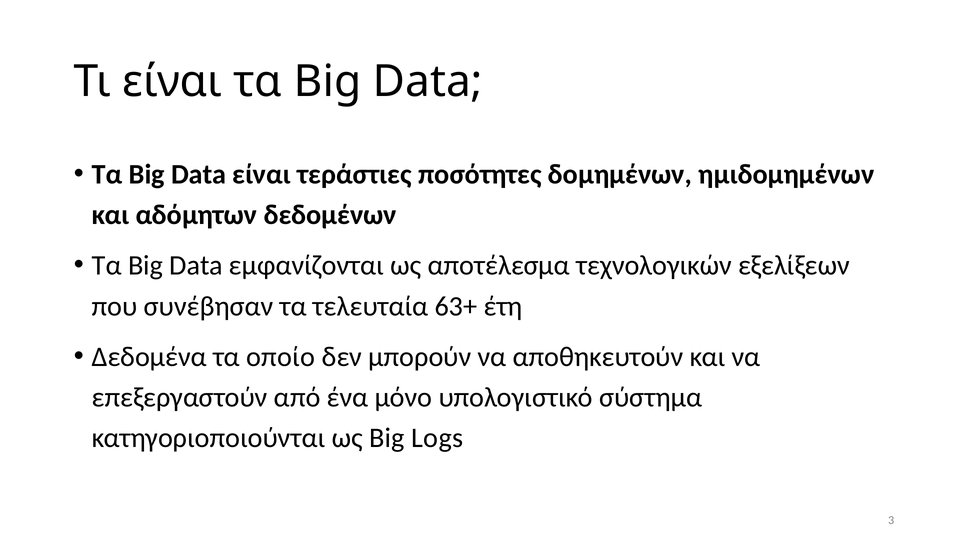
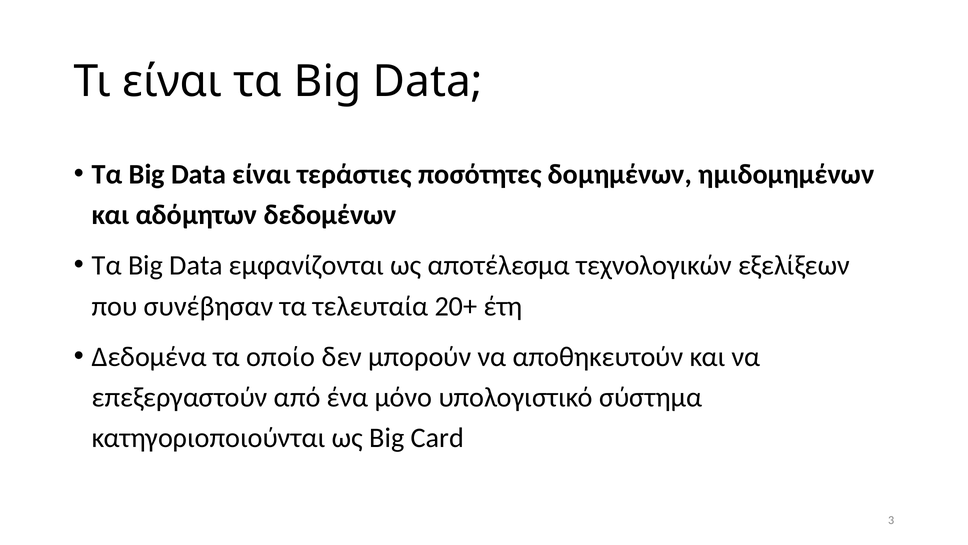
63+: 63+ -> 20+ (456, 306)
Logs: Logs -> Card (437, 438)
